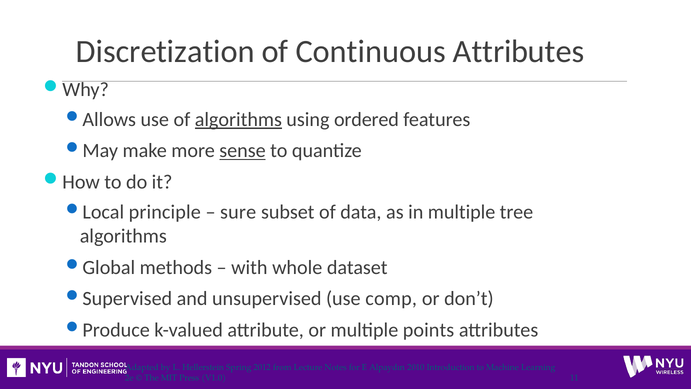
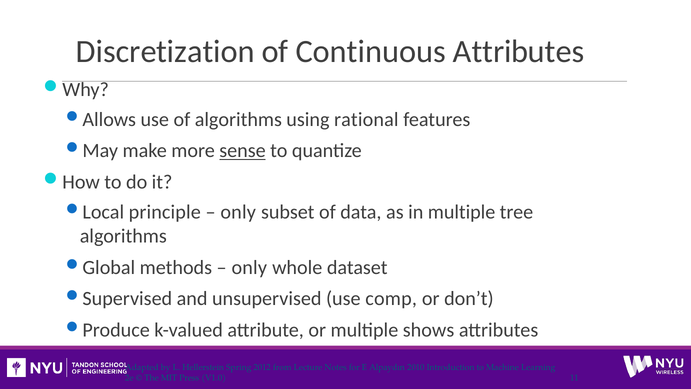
algorithms underline: present -> none (238, 119)
ordered: ordered -> rational (366, 119)
sure: sure -> only (238, 212)
with: with -> only (249, 267)
points: points -> shows (429, 330)
